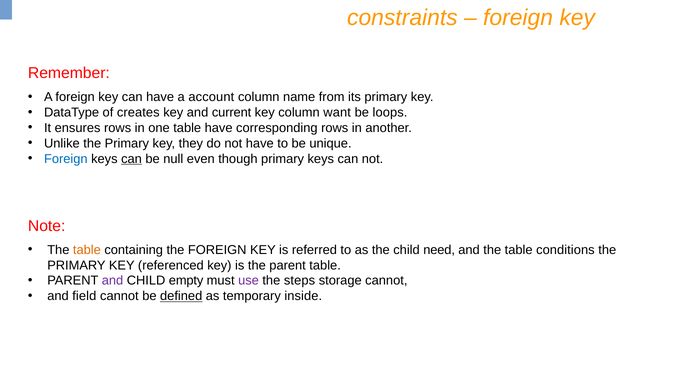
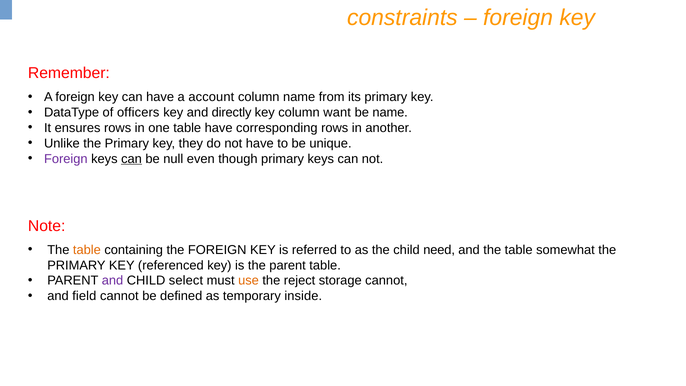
creates: creates -> officers (138, 112)
current: current -> directly (232, 112)
be loops: loops -> name (390, 112)
Foreign colour: blue -> purple (66, 159)
conditions: conditions -> somewhat (565, 250)
empty: empty -> select (186, 281)
use colour: purple -> orange (249, 281)
steps: steps -> reject (300, 281)
defined underline: present -> none (181, 296)
